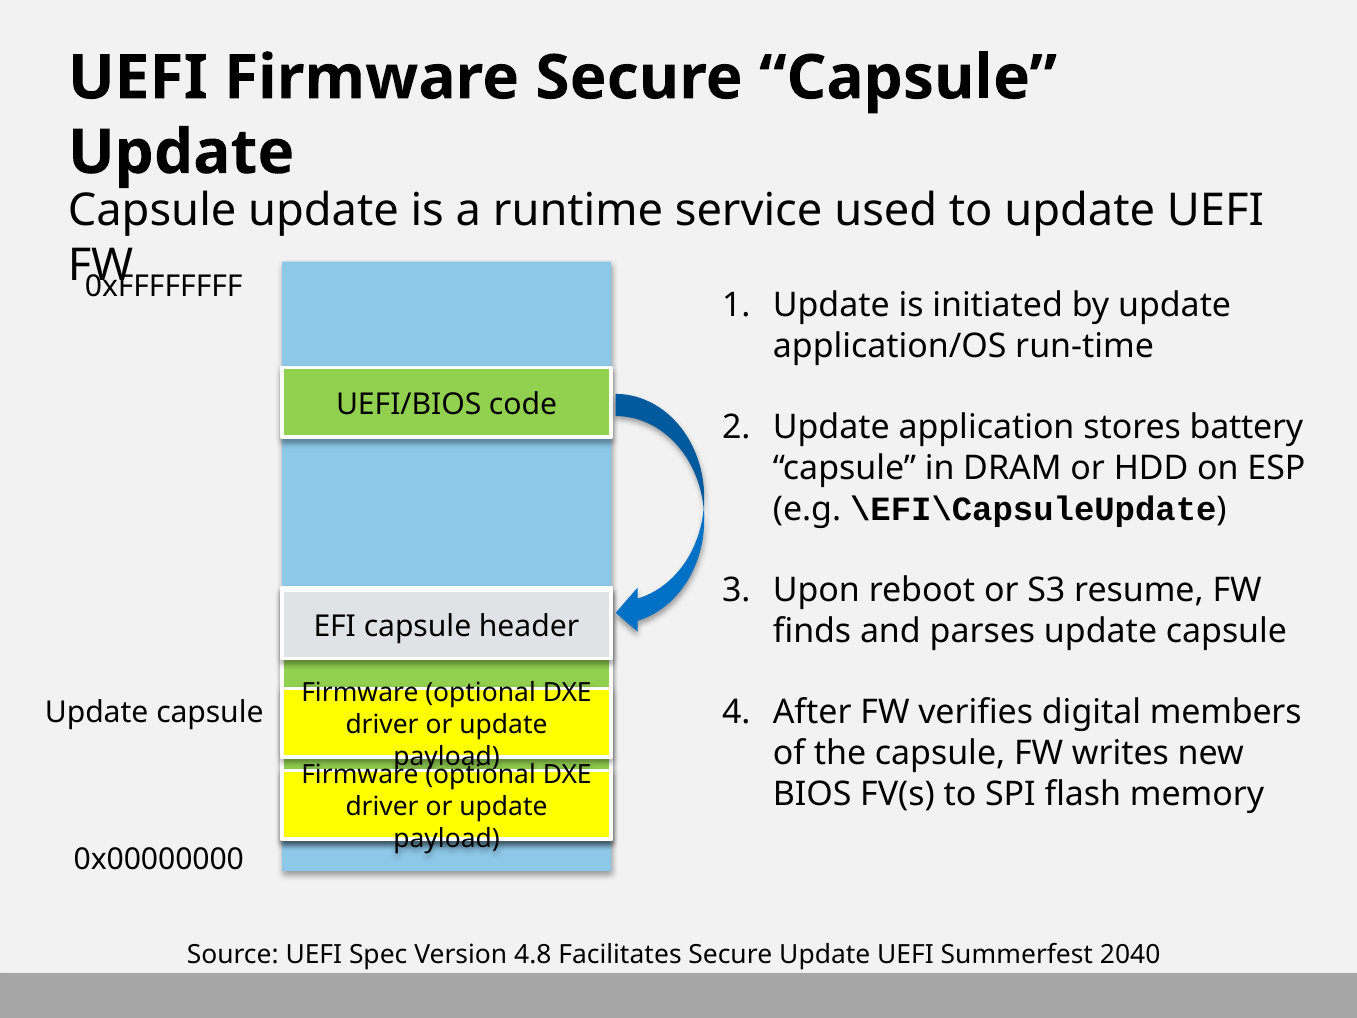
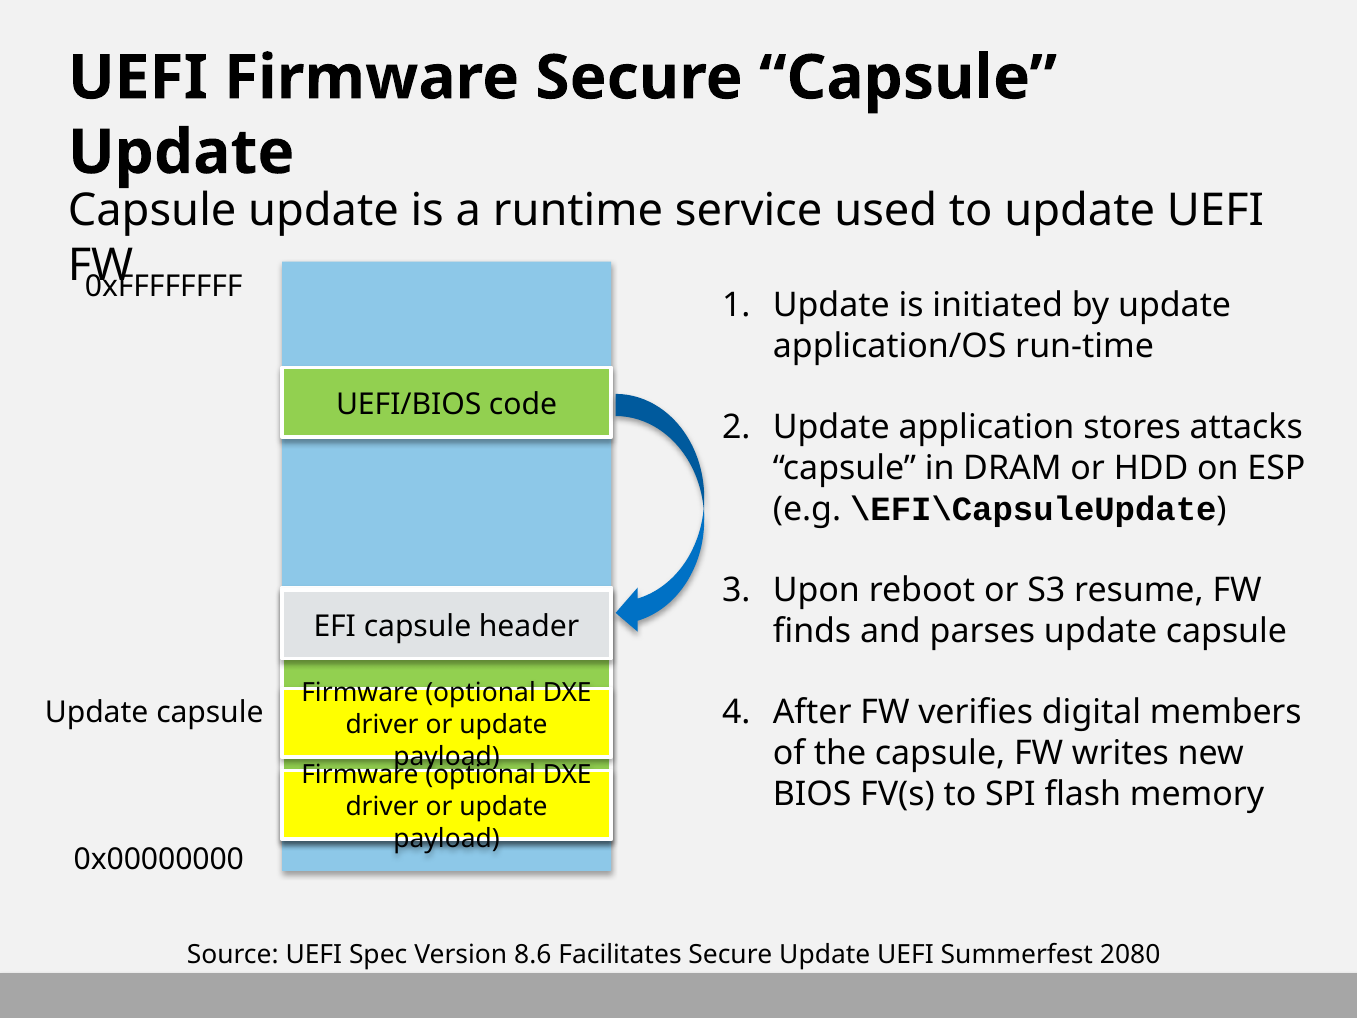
battery: battery -> attacks (1246, 427)
4.8: 4.8 -> 8.6 (533, 954)
2040: 2040 -> 2080 (1130, 954)
